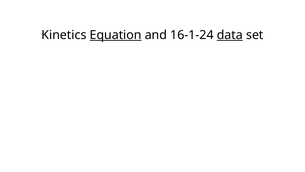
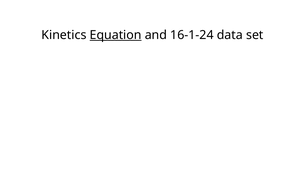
data underline: present -> none (230, 35)
